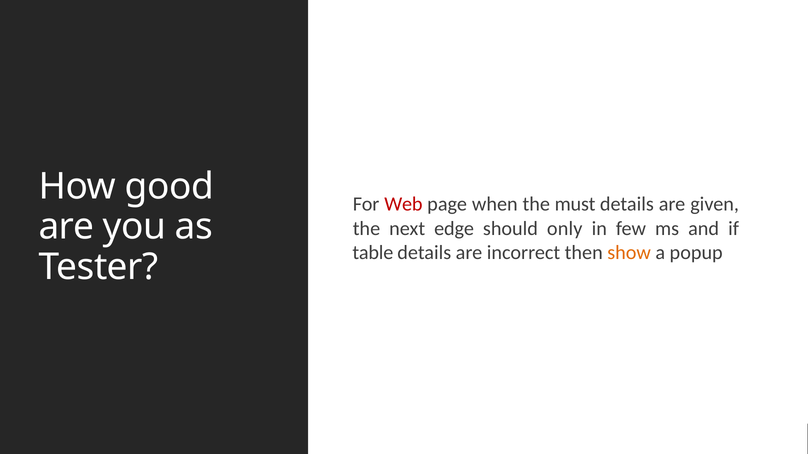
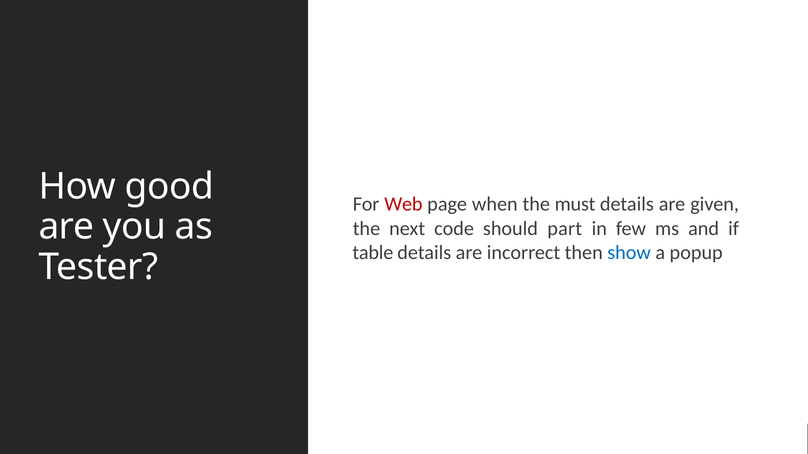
edge: edge -> code (454, 229)
only: only -> part (565, 229)
show colour: orange -> blue (629, 253)
